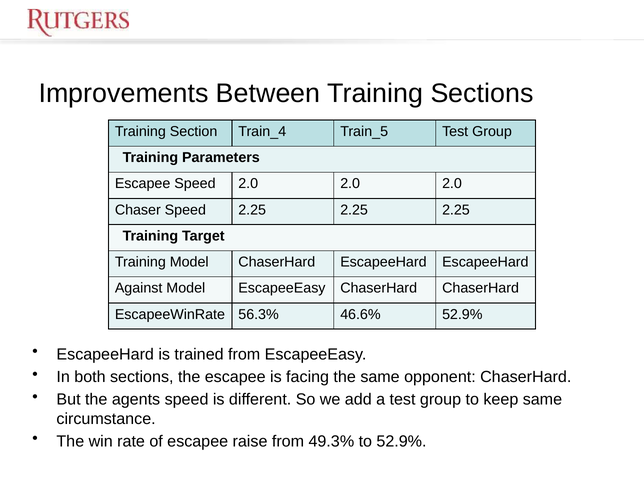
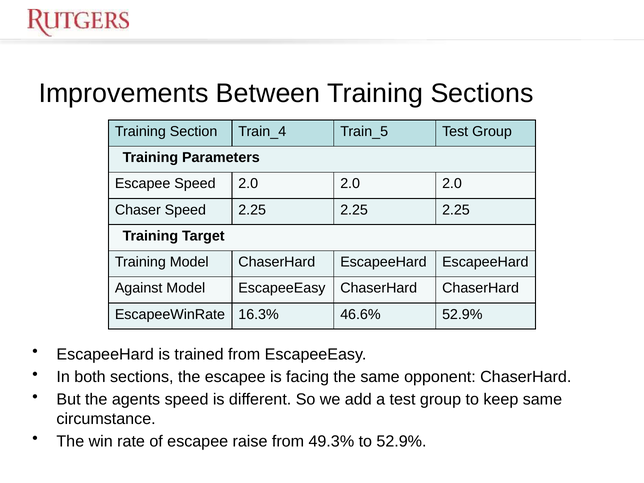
56.3%: 56.3% -> 16.3% (259, 314)
